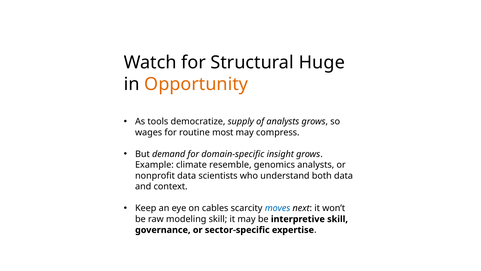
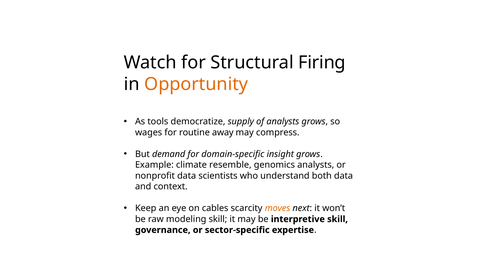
Huge: Huge -> Firing (322, 62)
most: most -> away (223, 132)
moves colour: blue -> orange (278, 208)
